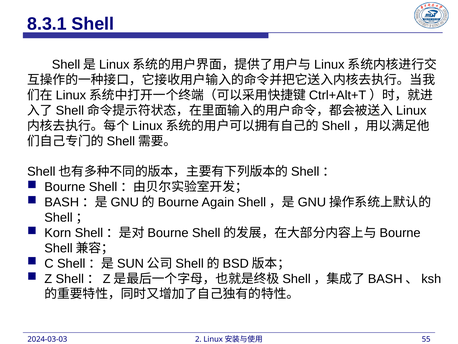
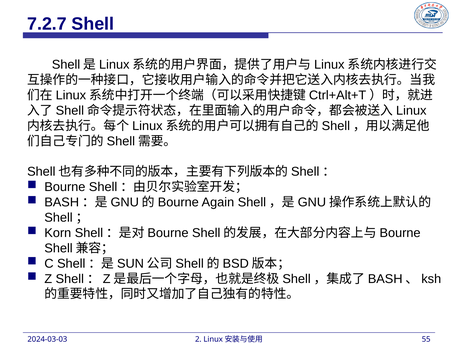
8.3.1: 8.3.1 -> 7.2.7 (47, 24)
